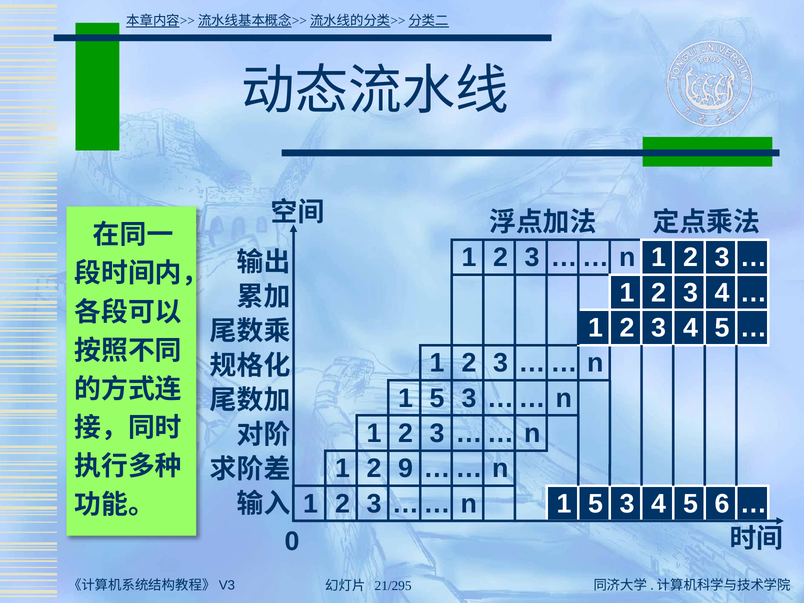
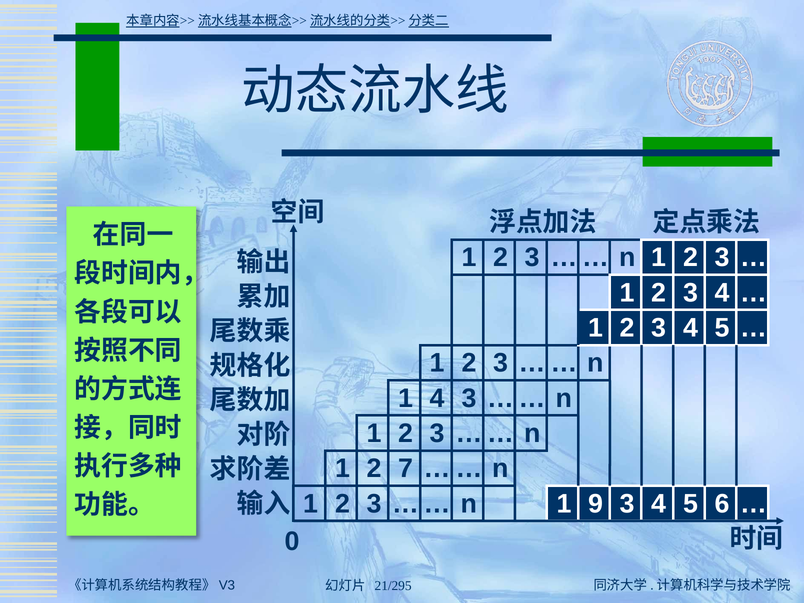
5: 5 -> 4 (437, 398)
9: 9 -> 7 (406, 469)
5: 5 -> 9 (596, 504)
